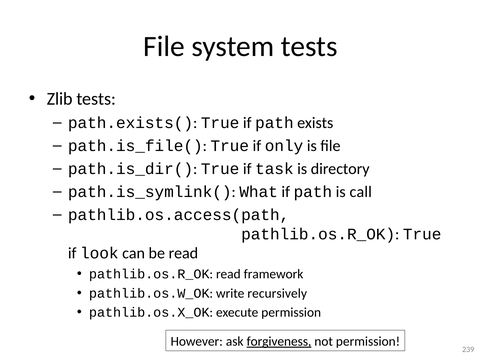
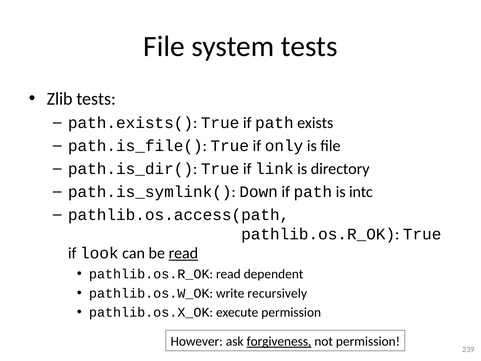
task: task -> link (274, 169)
What: What -> Down (259, 192)
call: call -> intc (361, 192)
read underline: none -> present (183, 253)
framework: framework -> dependent (274, 274)
